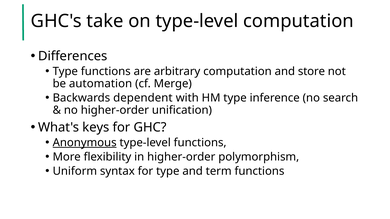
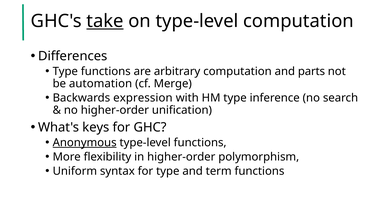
take underline: none -> present (105, 21)
store: store -> parts (311, 71)
dependent: dependent -> expression (143, 98)
